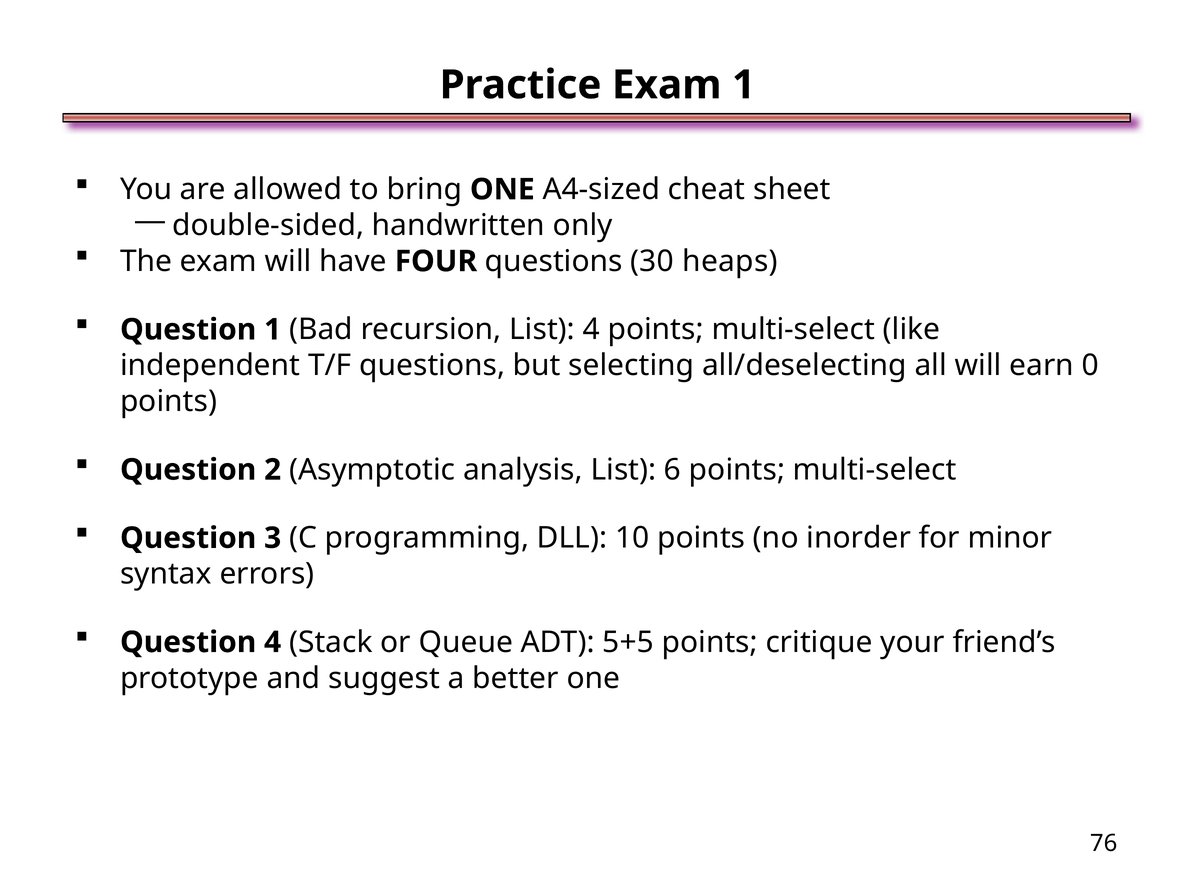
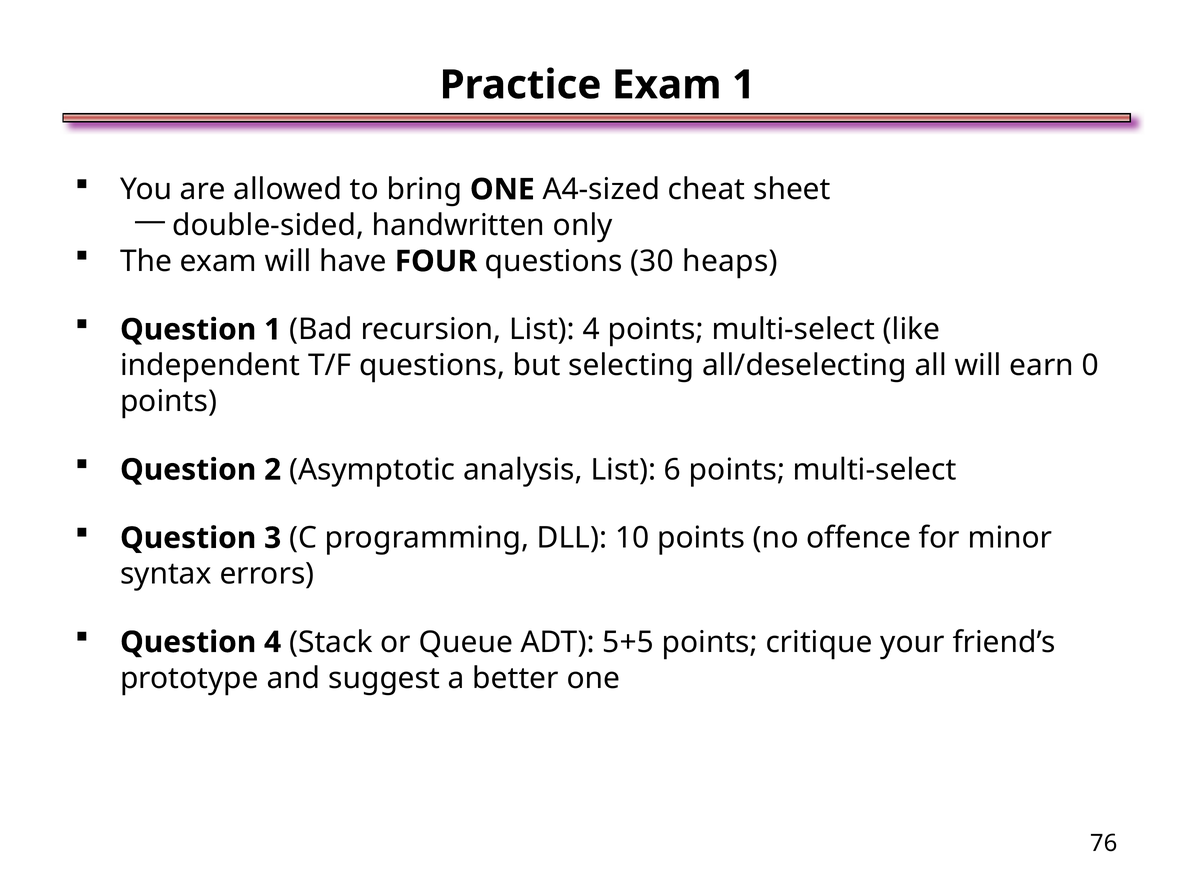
inorder: inorder -> offence (859, 538)
